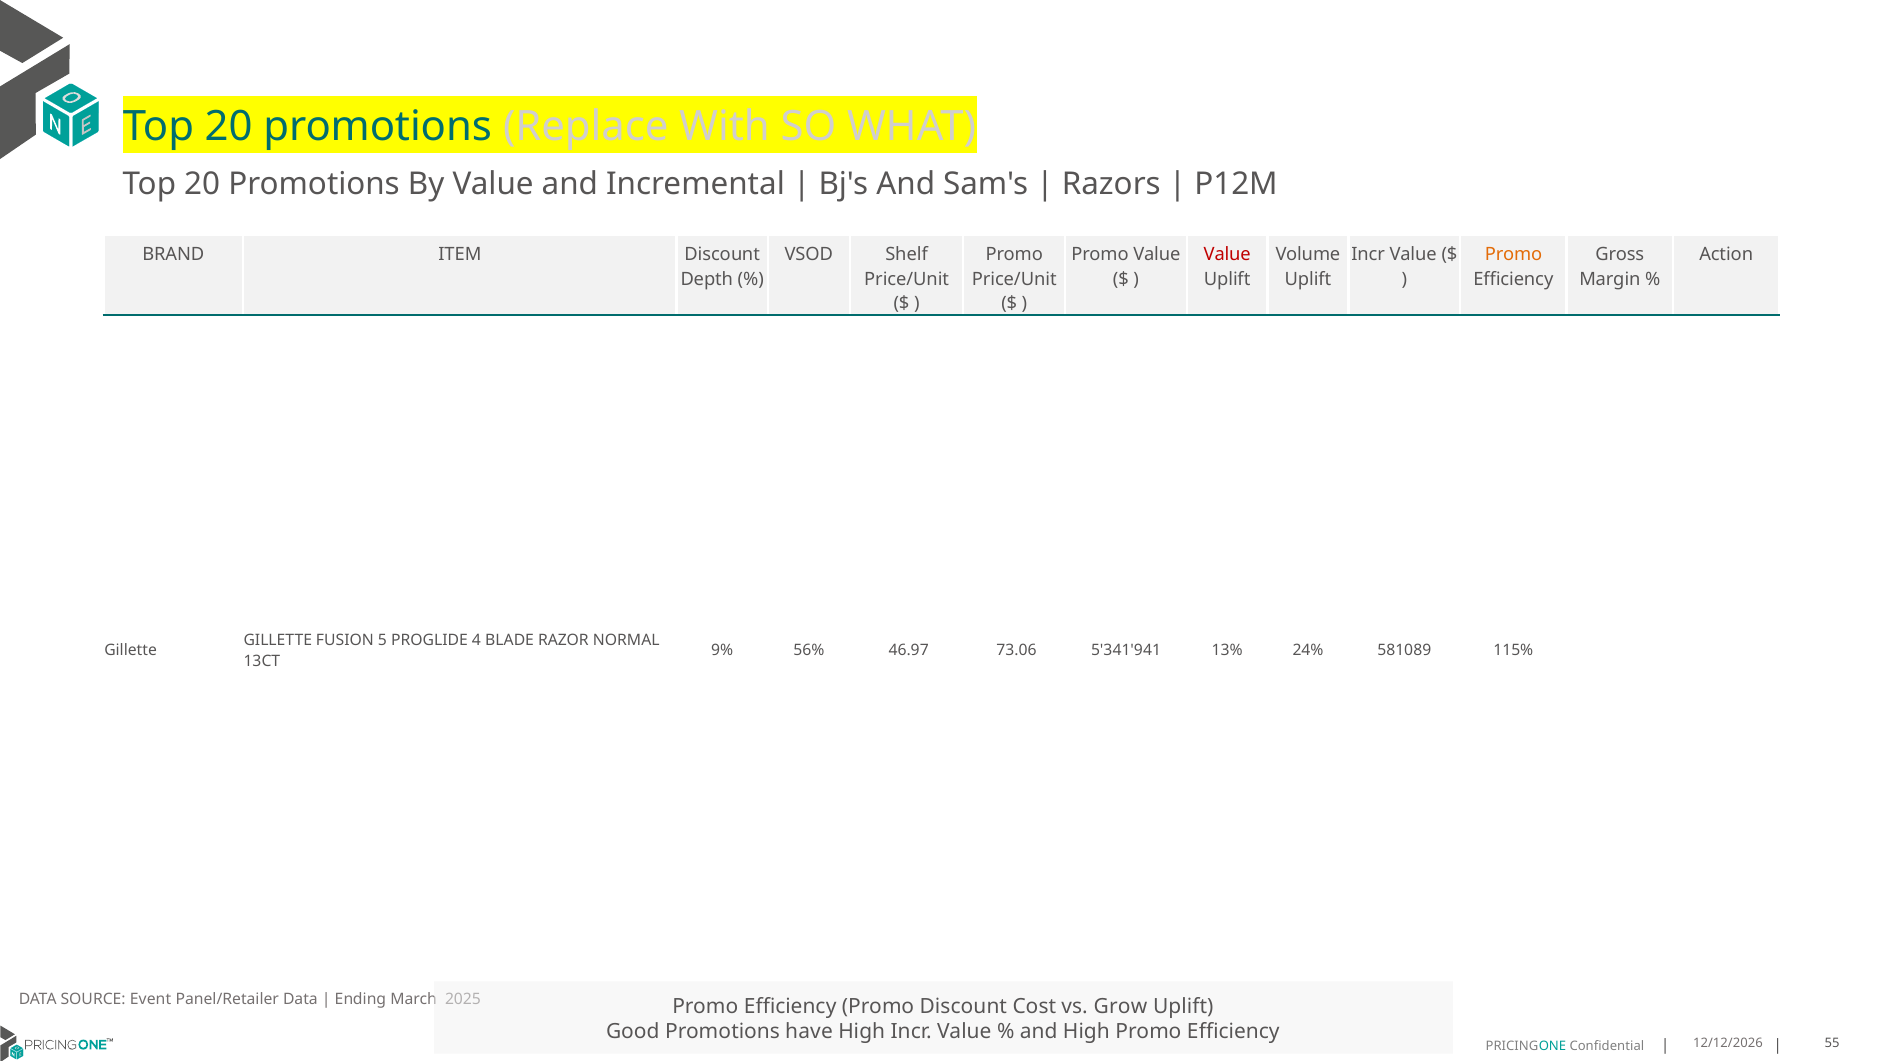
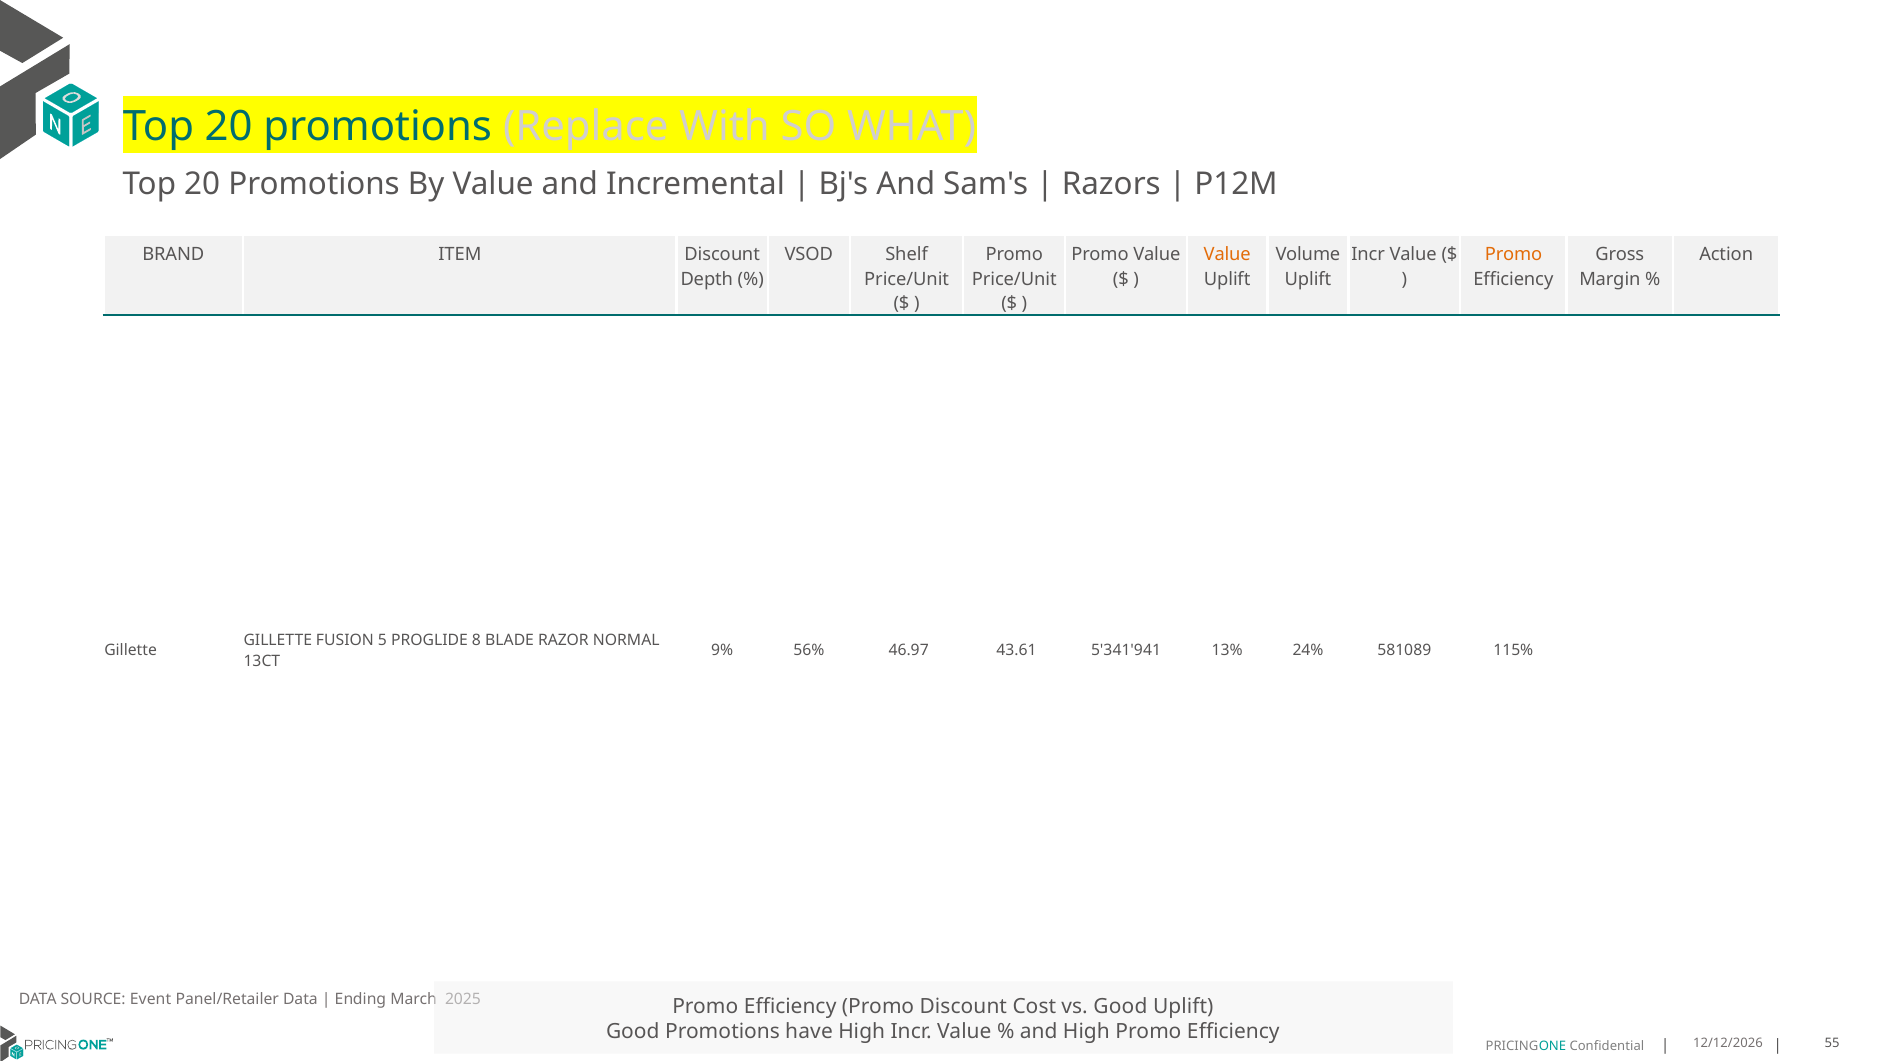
Value colour: red -> orange (1227, 254)
4: 4 -> 8 (476, 640)
73.06: 73.06 -> 43.61 (1016, 650)
vs Grow: Grow -> Good (1120, 1006)
